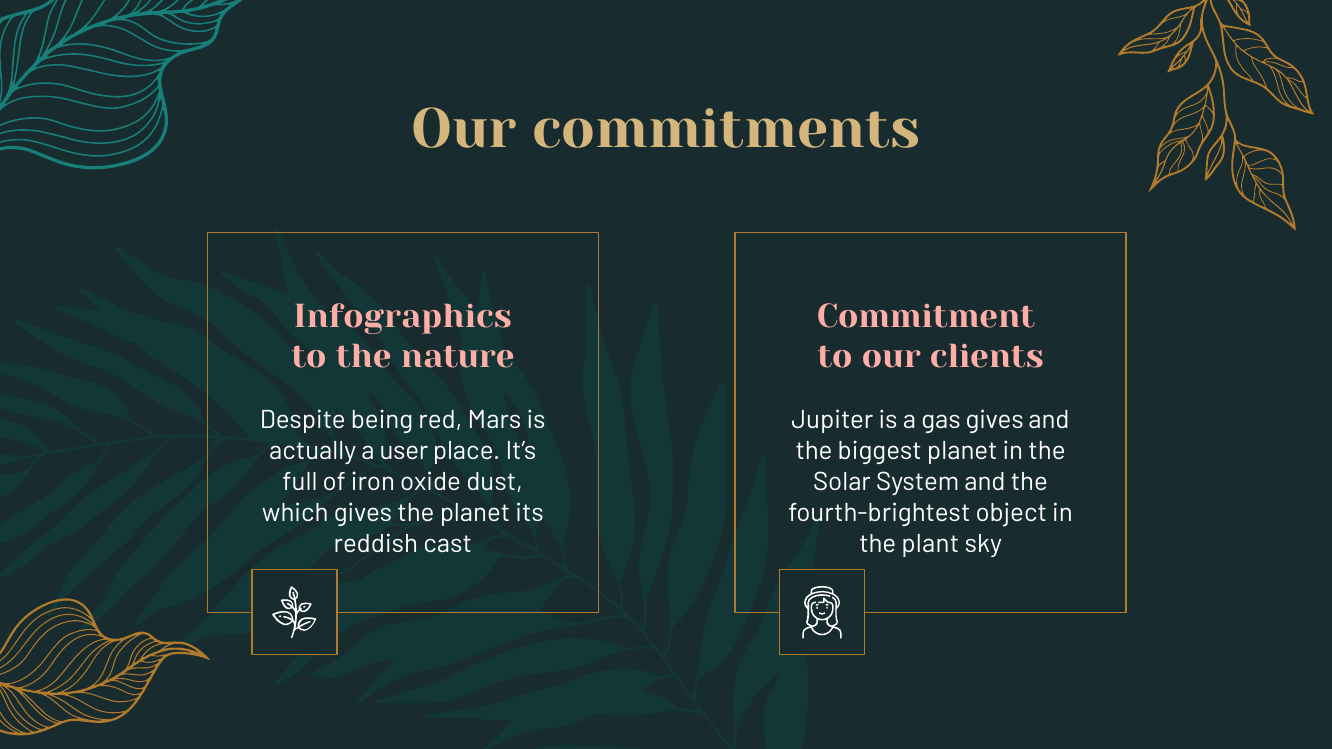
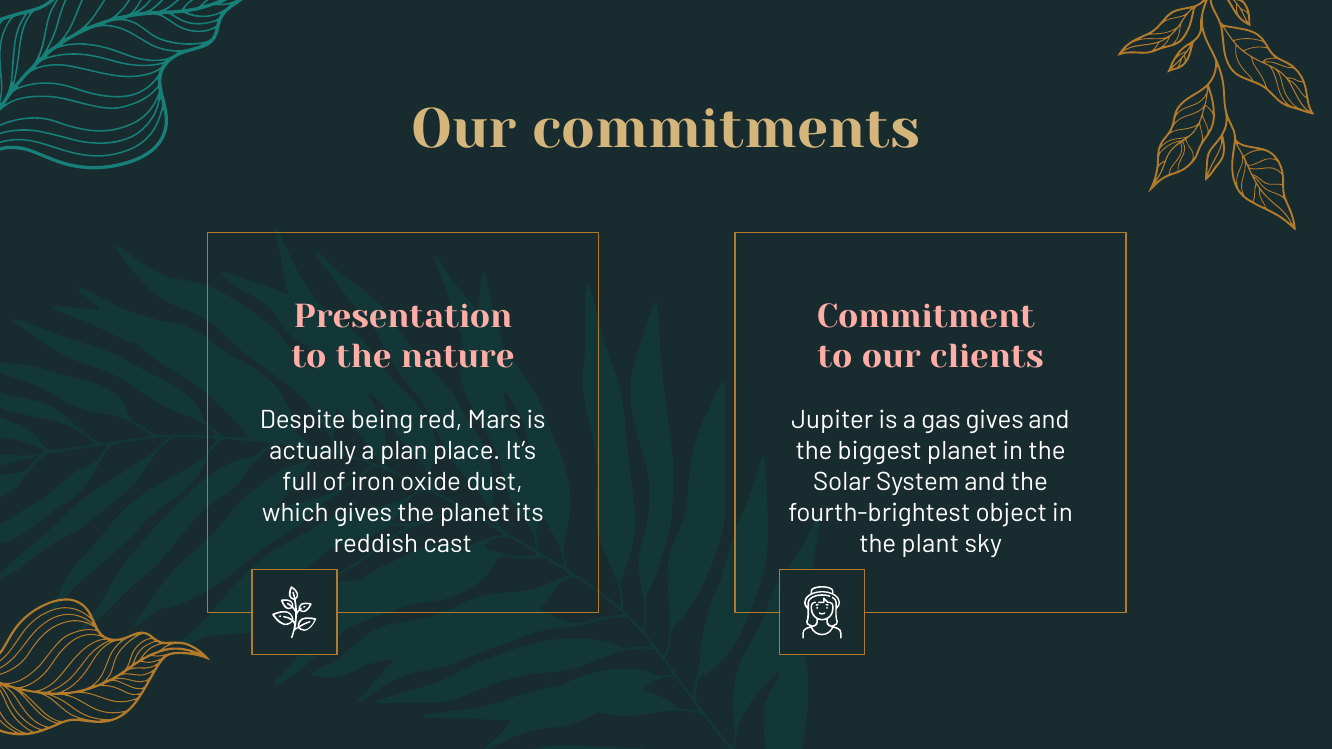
Infographics: Infographics -> Presentation (403, 317)
user: user -> plan (404, 451)
